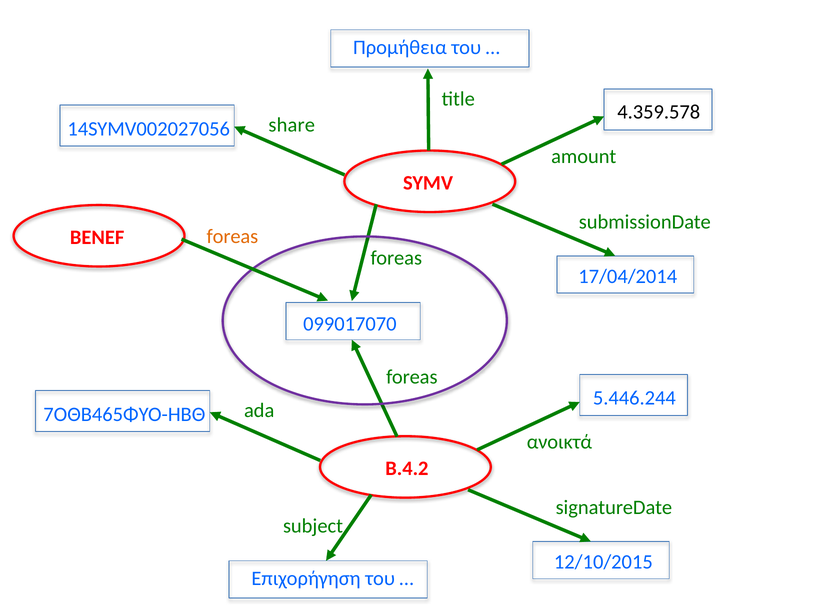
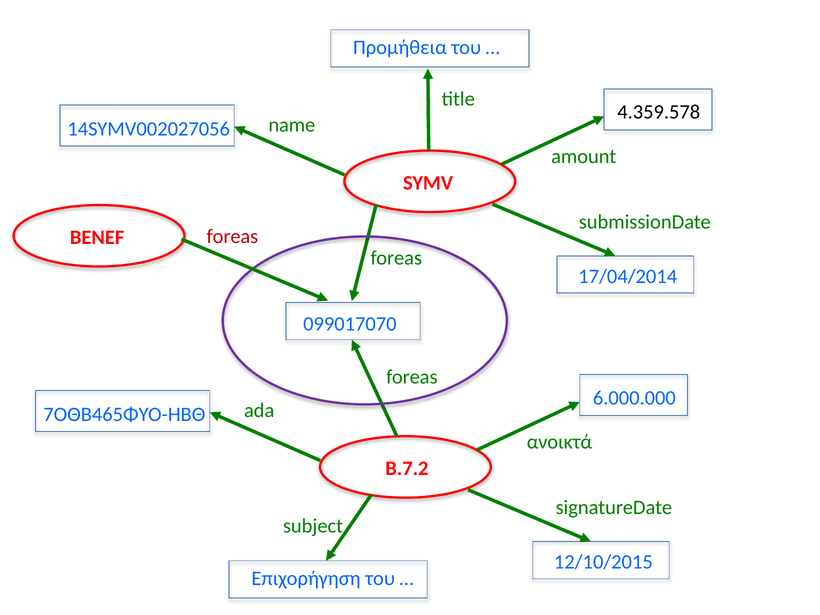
share: share -> name (292, 125)
foreas colour: orange -> red (232, 236)
5.446.244: 5.446.244 -> 6.000.000 (634, 398)
Β.4.2: Β.4.2 -> Β.7.2 (407, 469)
